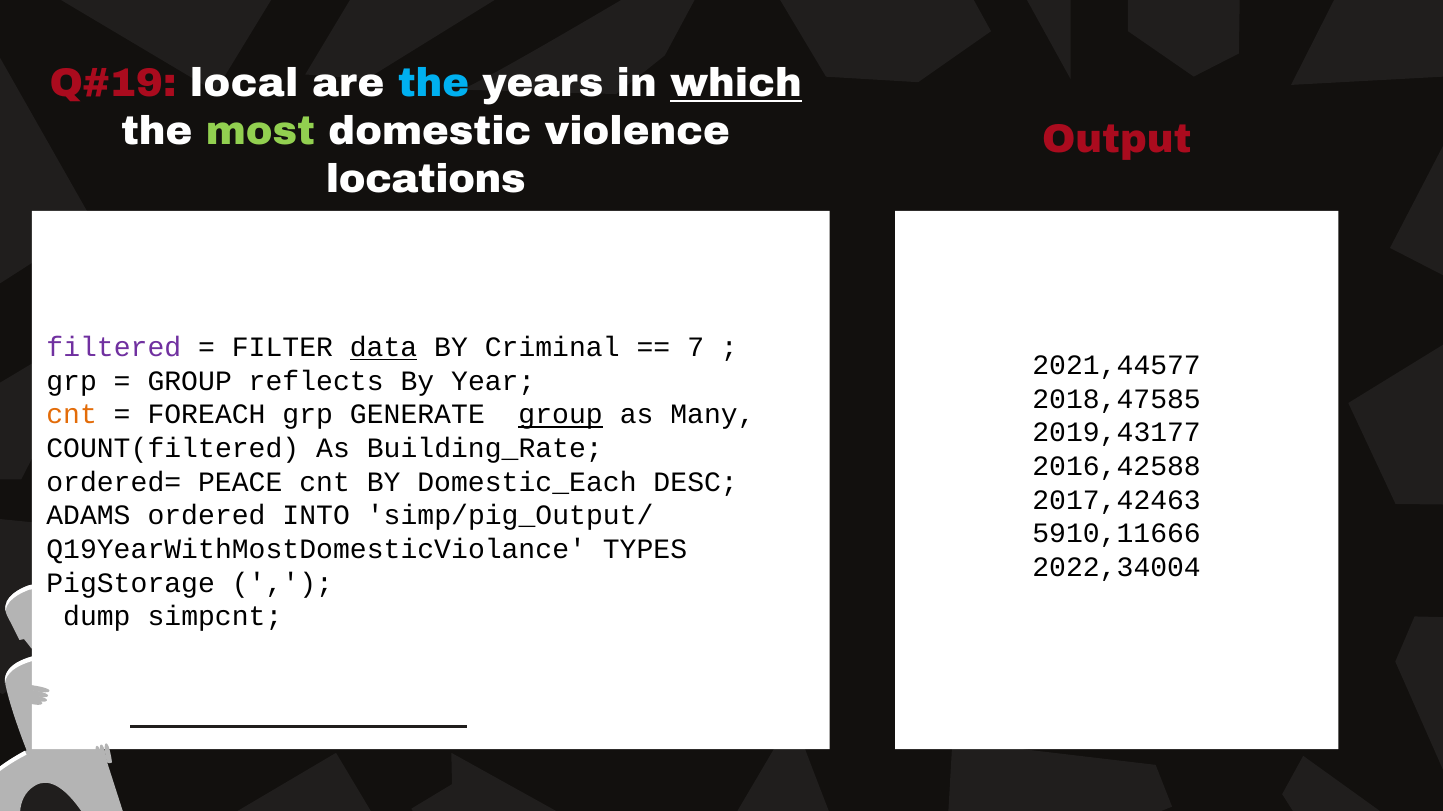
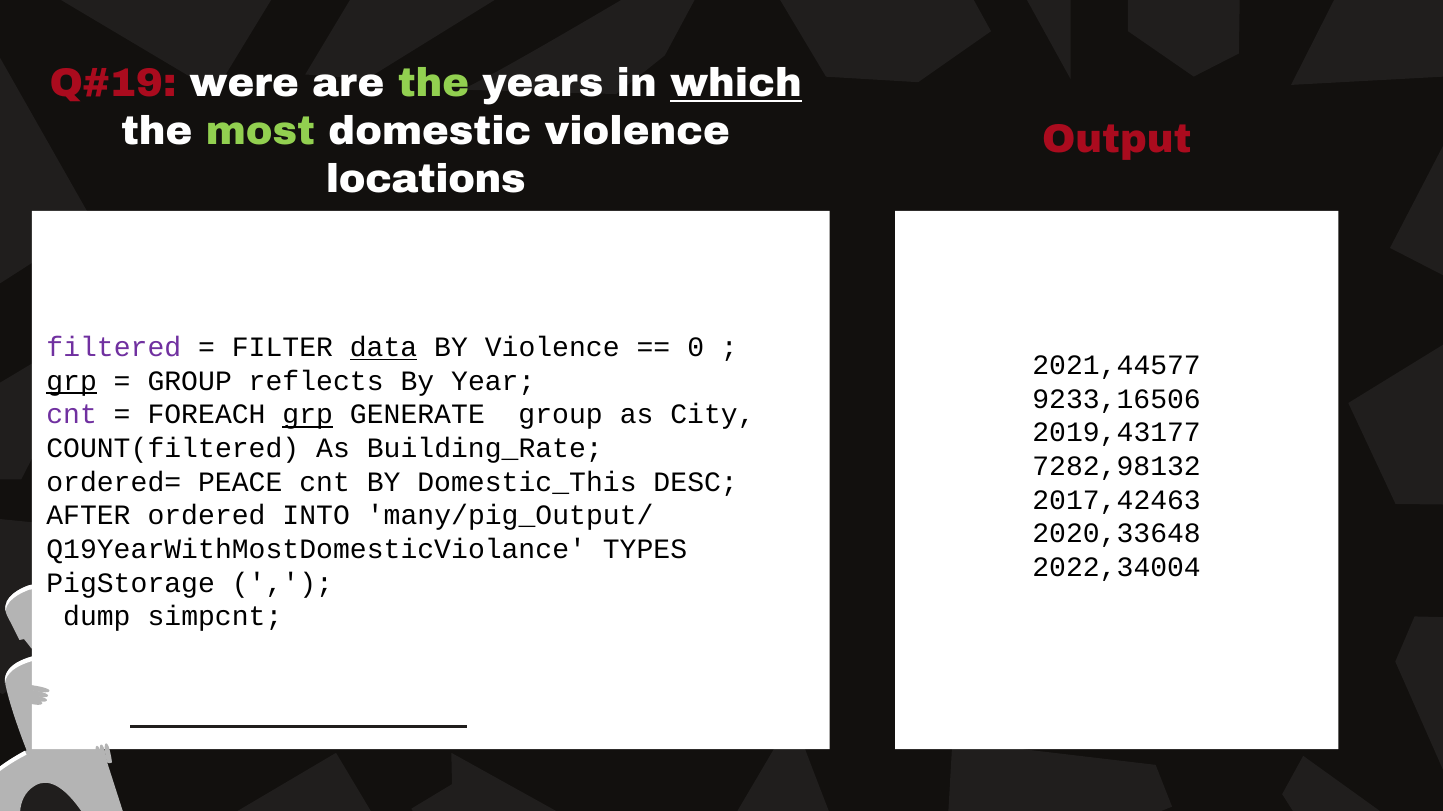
local: local -> were (244, 84)
the colour: light blue -> light green (433, 84)
BY Criminal: Criminal -> Violence (552, 348)
7: 7 -> 0 (696, 348)
grp underline: none -> present (72, 381)
2018,47585: 2018,47585 -> 9233,16506 (1117, 399)
cnt colour: orange -> purple (72, 415)
grp underline: none -> present (308, 415)
group underline: present -> none (561, 415)
Many: Many -> City (712, 415)
2016,42588: 2016,42588 -> 7282,98132 (1117, 467)
Domestic_Each: Domestic_Each -> Domestic_This (527, 482)
ADAMS: ADAMS -> AFTER (88, 516)
simp/pig_Output/: simp/pig_Output/ -> many/pig_Output/ (510, 516)
5910,11666: 5910,11666 -> 2020,33648 (1117, 534)
